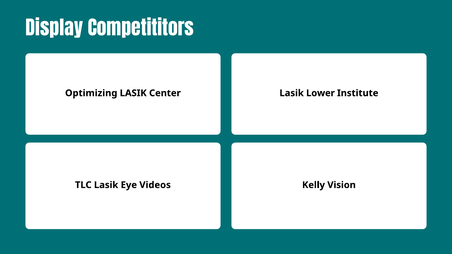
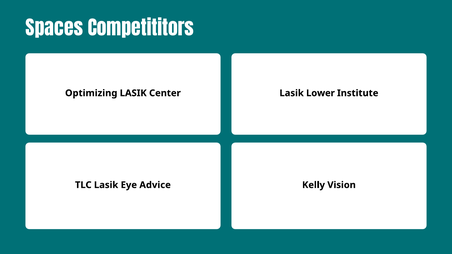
Display: Display -> Spaces (54, 29)
Videos: Videos -> Advice (155, 185)
